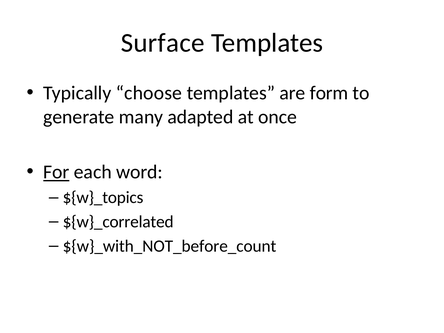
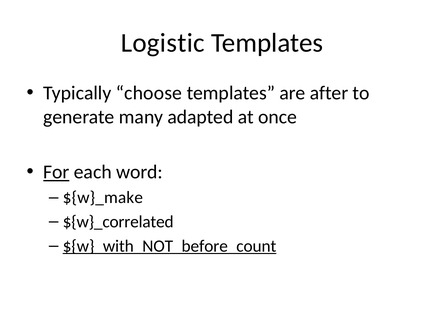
Surface: Surface -> Logistic (163, 43)
form: form -> after (329, 93)
${w}_topics: ${w}_topics -> ${w}_make (103, 198)
${w}_with_NOT_before_count underline: none -> present (170, 246)
